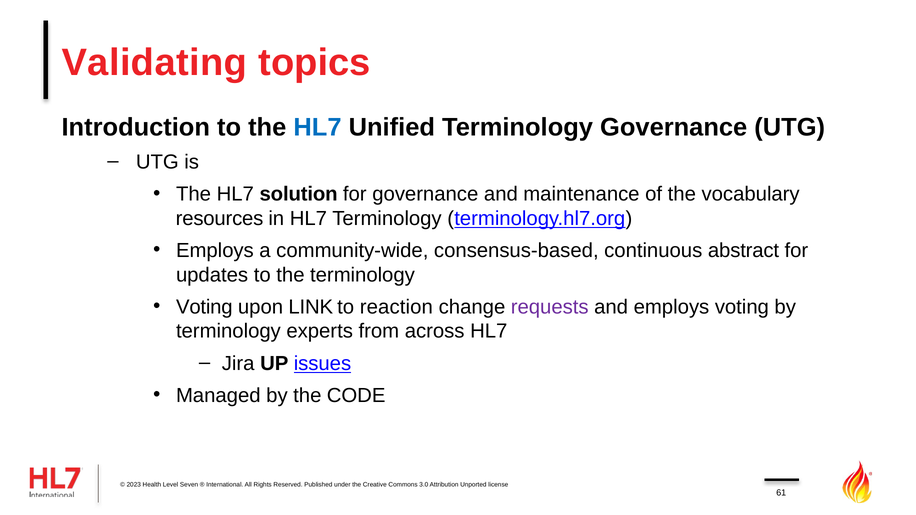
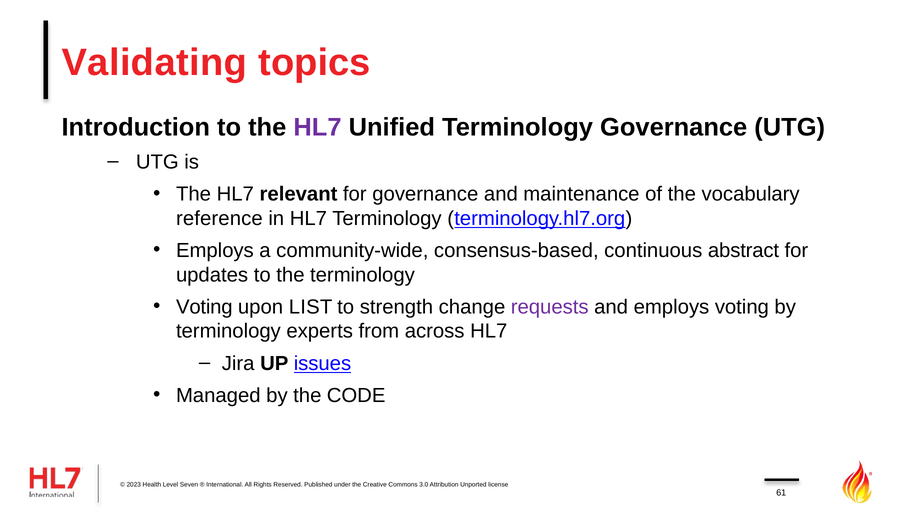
HL7 colour: blue -> purple (318, 127)
solution: solution -> relevant (299, 194)
resources: resources -> reference (219, 219)
LINK: LINK -> LIST (311, 307)
reaction: reaction -> strength (396, 307)
